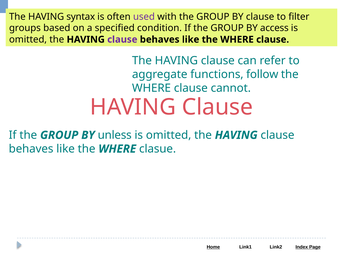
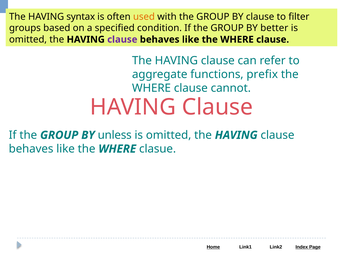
used colour: purple -> orange (144, 17)
access: access -> better (274, 28)
follow: follow -> prefix (262, 75)
